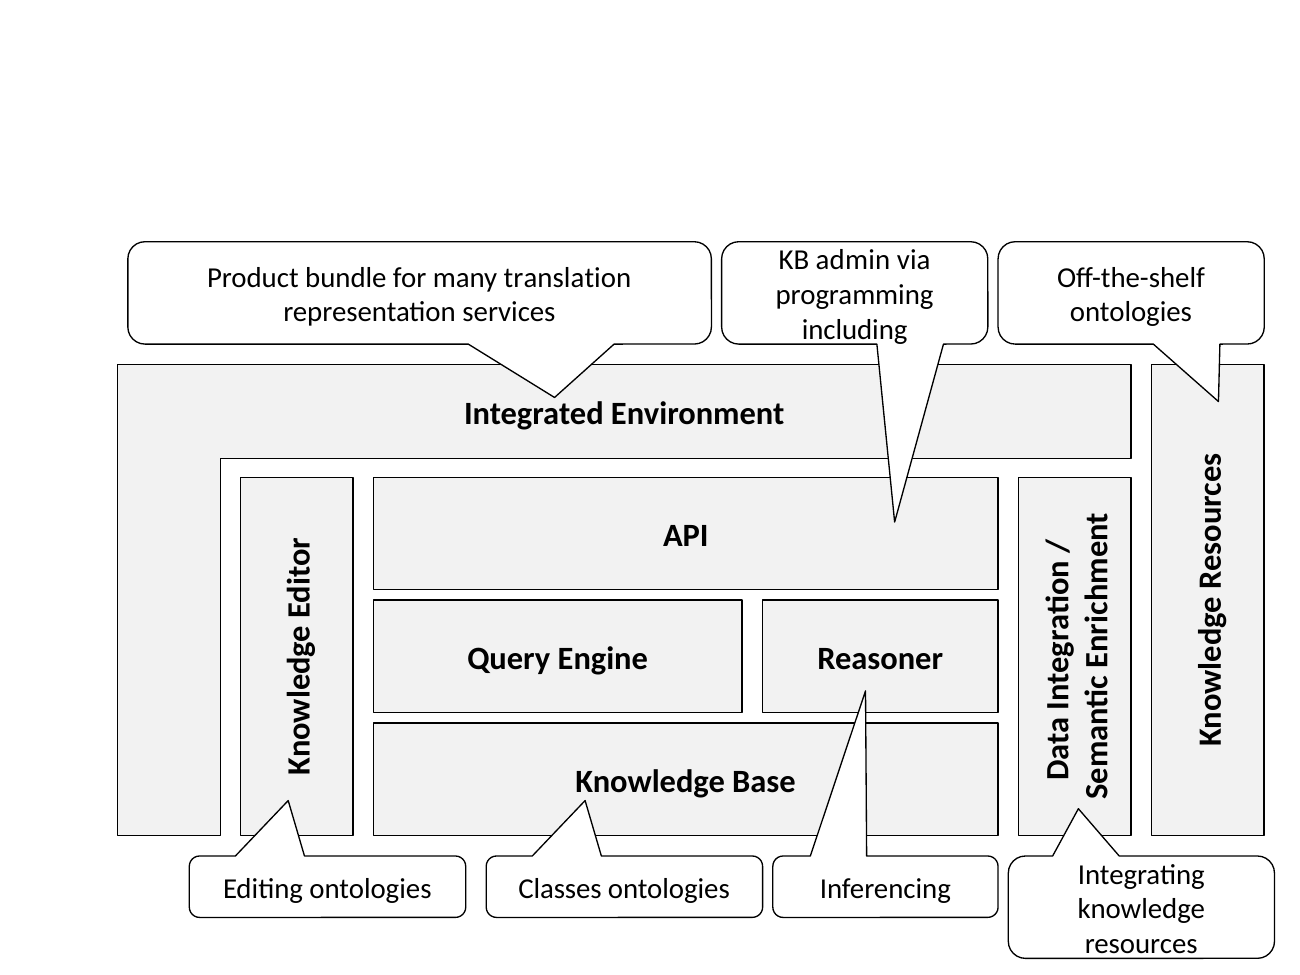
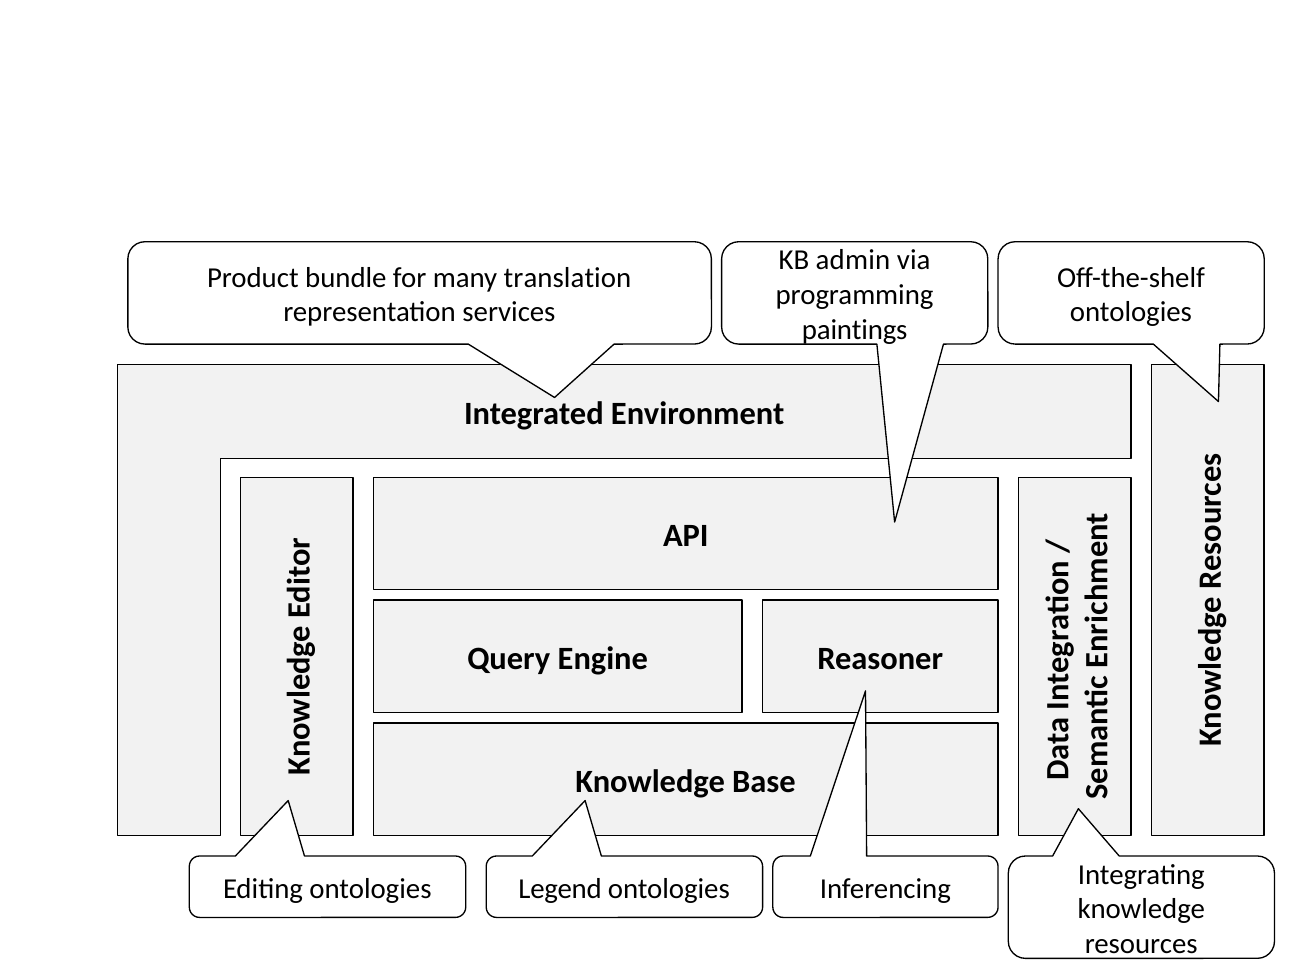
including: including -> paintings (855, 330)
Classes: Classes -> Legend (560, 889)
